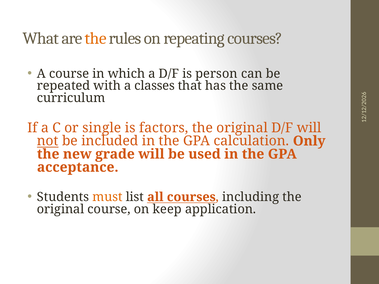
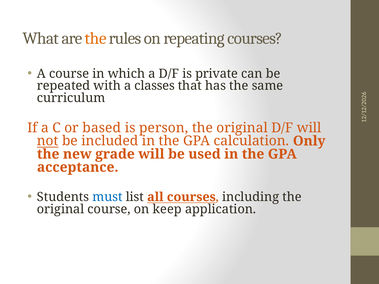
person: person -> private (217, 74)
single: single -> based (102, 128)
factors: factors -> person (164, 128)
must colour: orange -> blue (107, 197)
